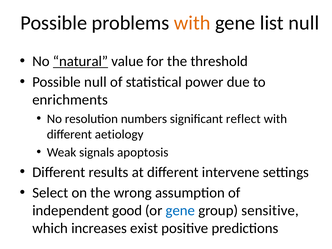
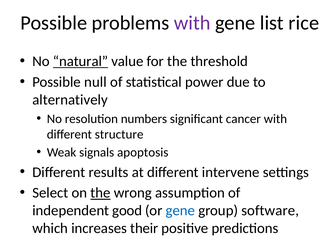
with colour: orange -> purple (192, 23)
list null: null -> rice (304, 23)
enrichments: enrichments -> alternatively (70, 100)
reflect: reflect -> cancer (243, 119)
aetiology: aetiology -> structure (119, 134)
the underline: none -> present (100, 193)
sensitive: sensitive -> software (270, 211)
exist: exist -> their (144, 228)
